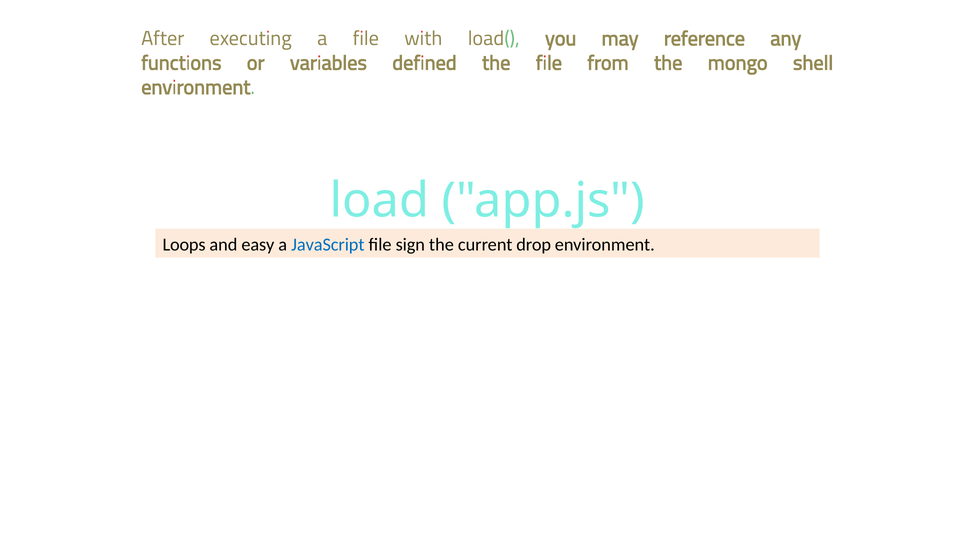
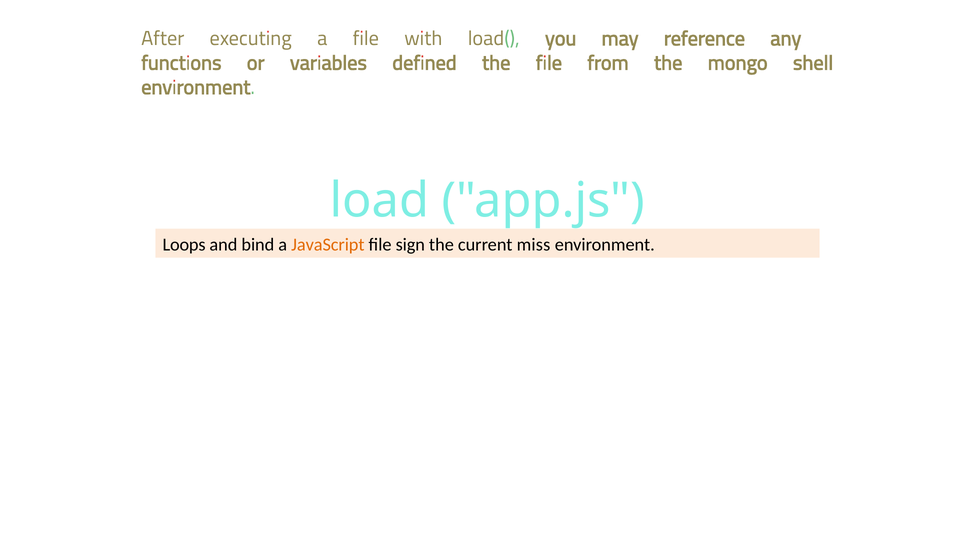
easy: easy -> bind (258, 245)
JavaScript colour: blue -> orange (328, 245)
drop: drop -> miss (534, 245)
